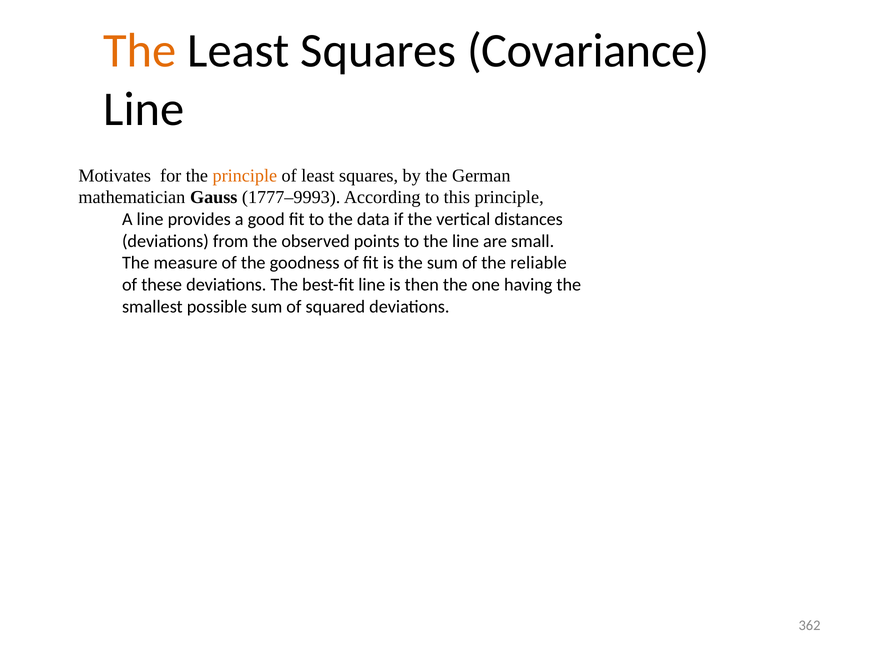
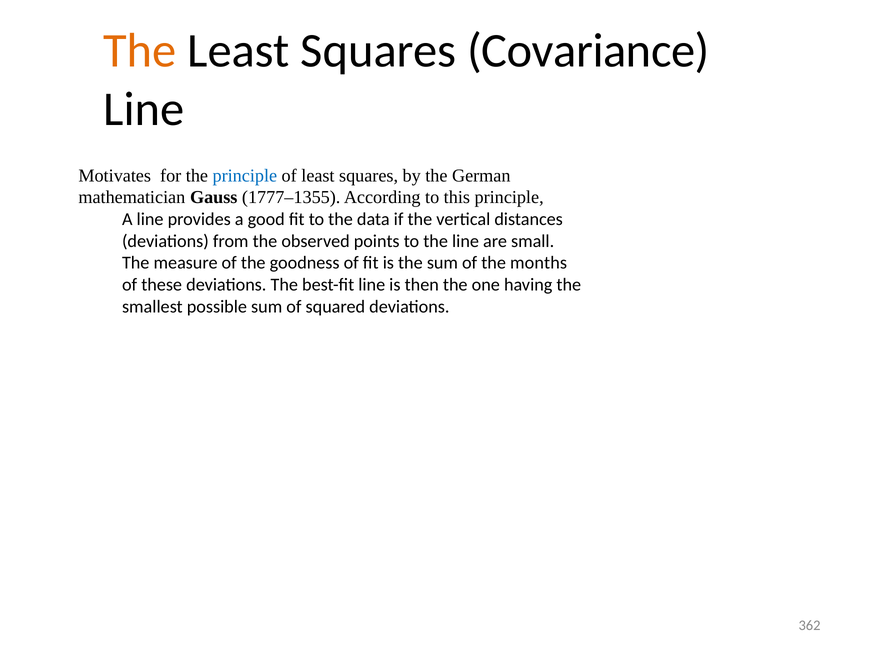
principle colour: orange -> blue (245, 176)
1777–9993: 1777–9993 -> 1777–1355 (291, 197)
reliable: reliable -> months (539, 263)
